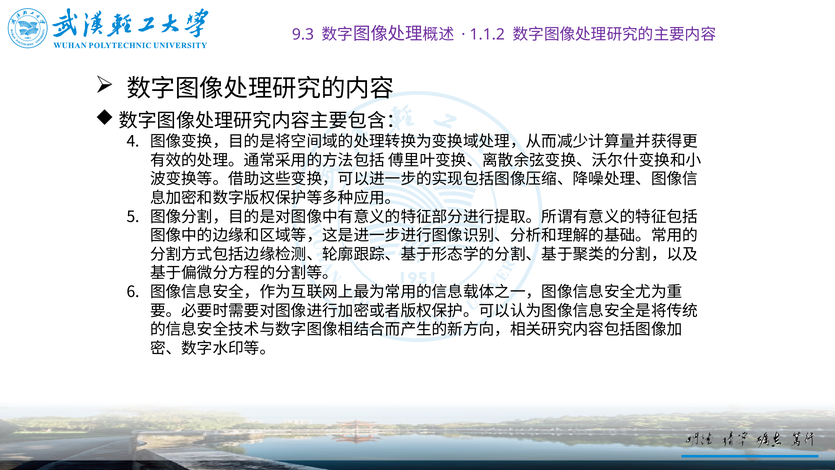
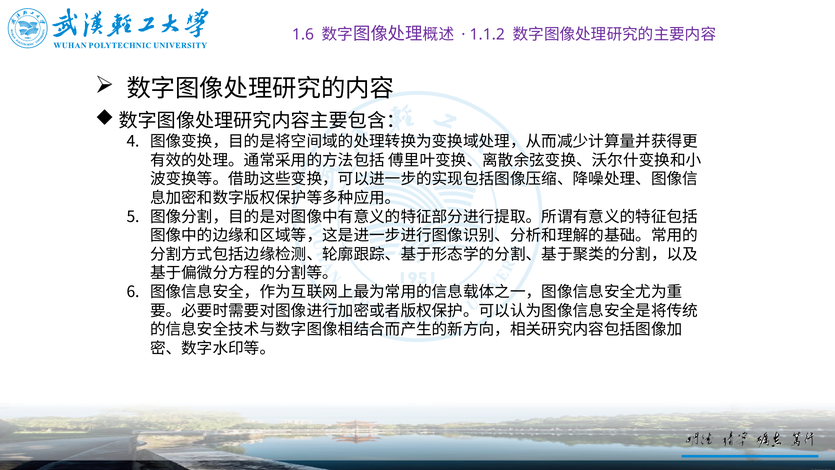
9.3: 9.3 -> 1.6 (303, 35)
